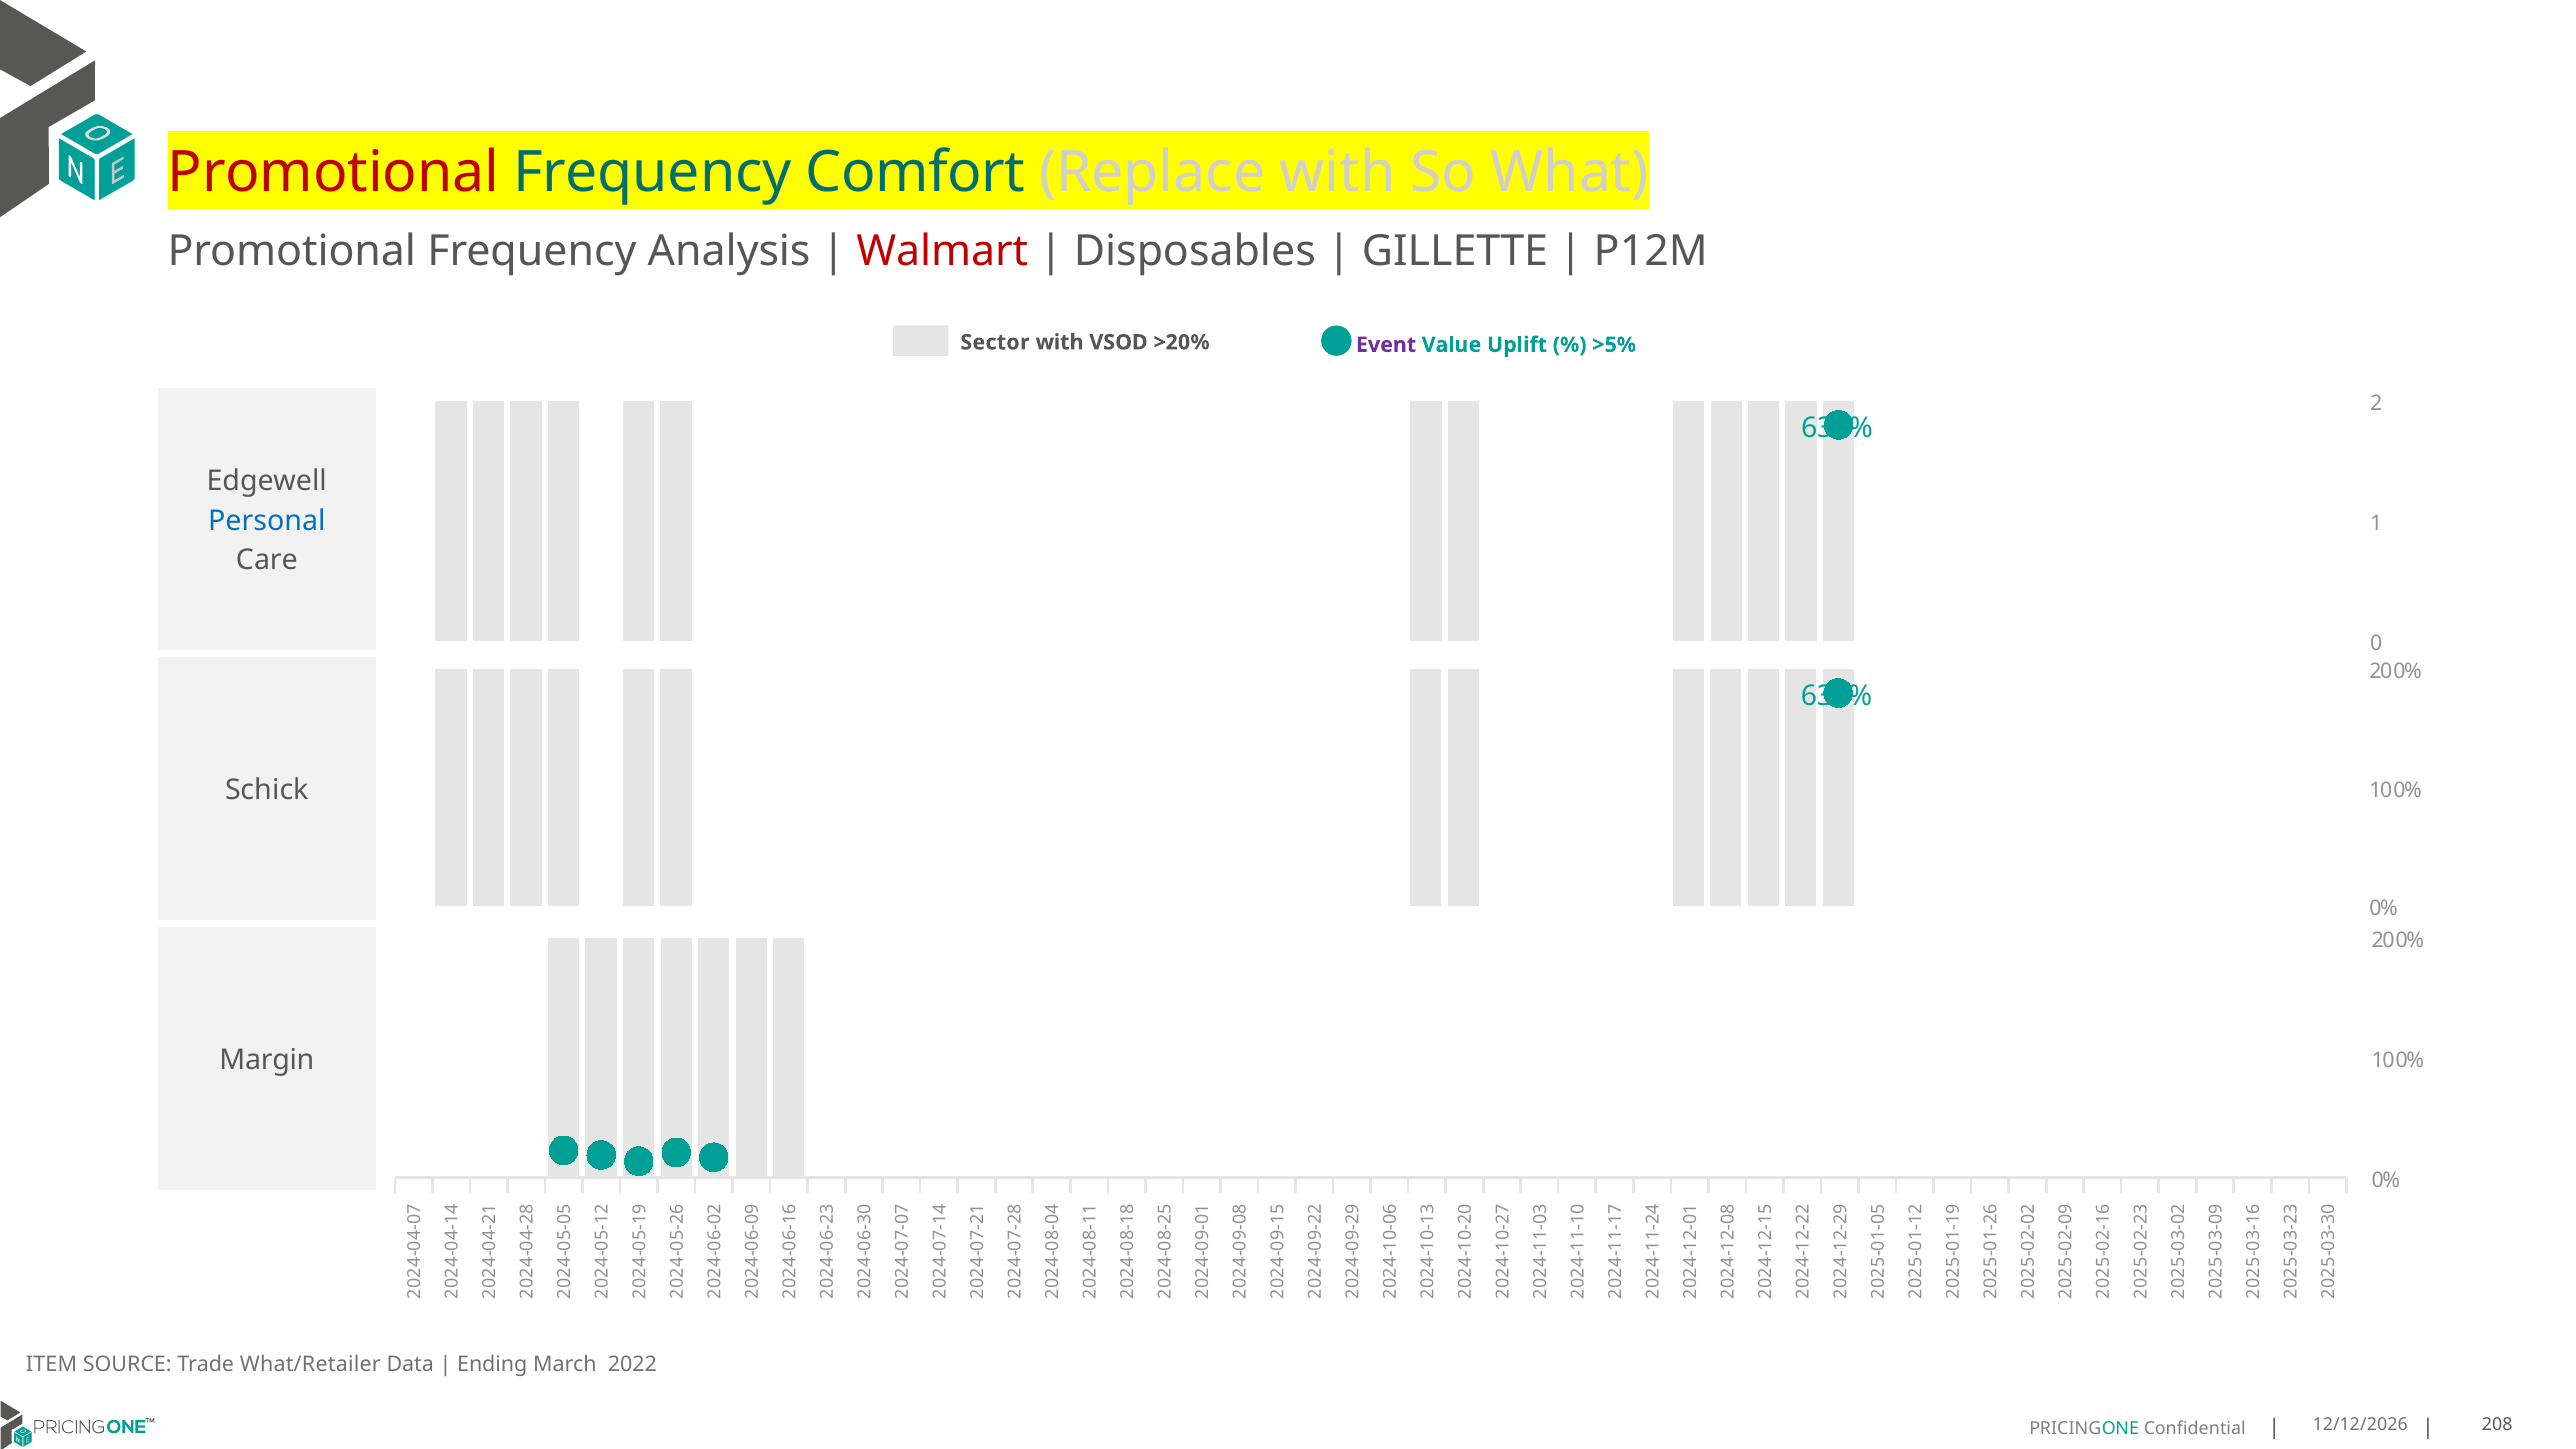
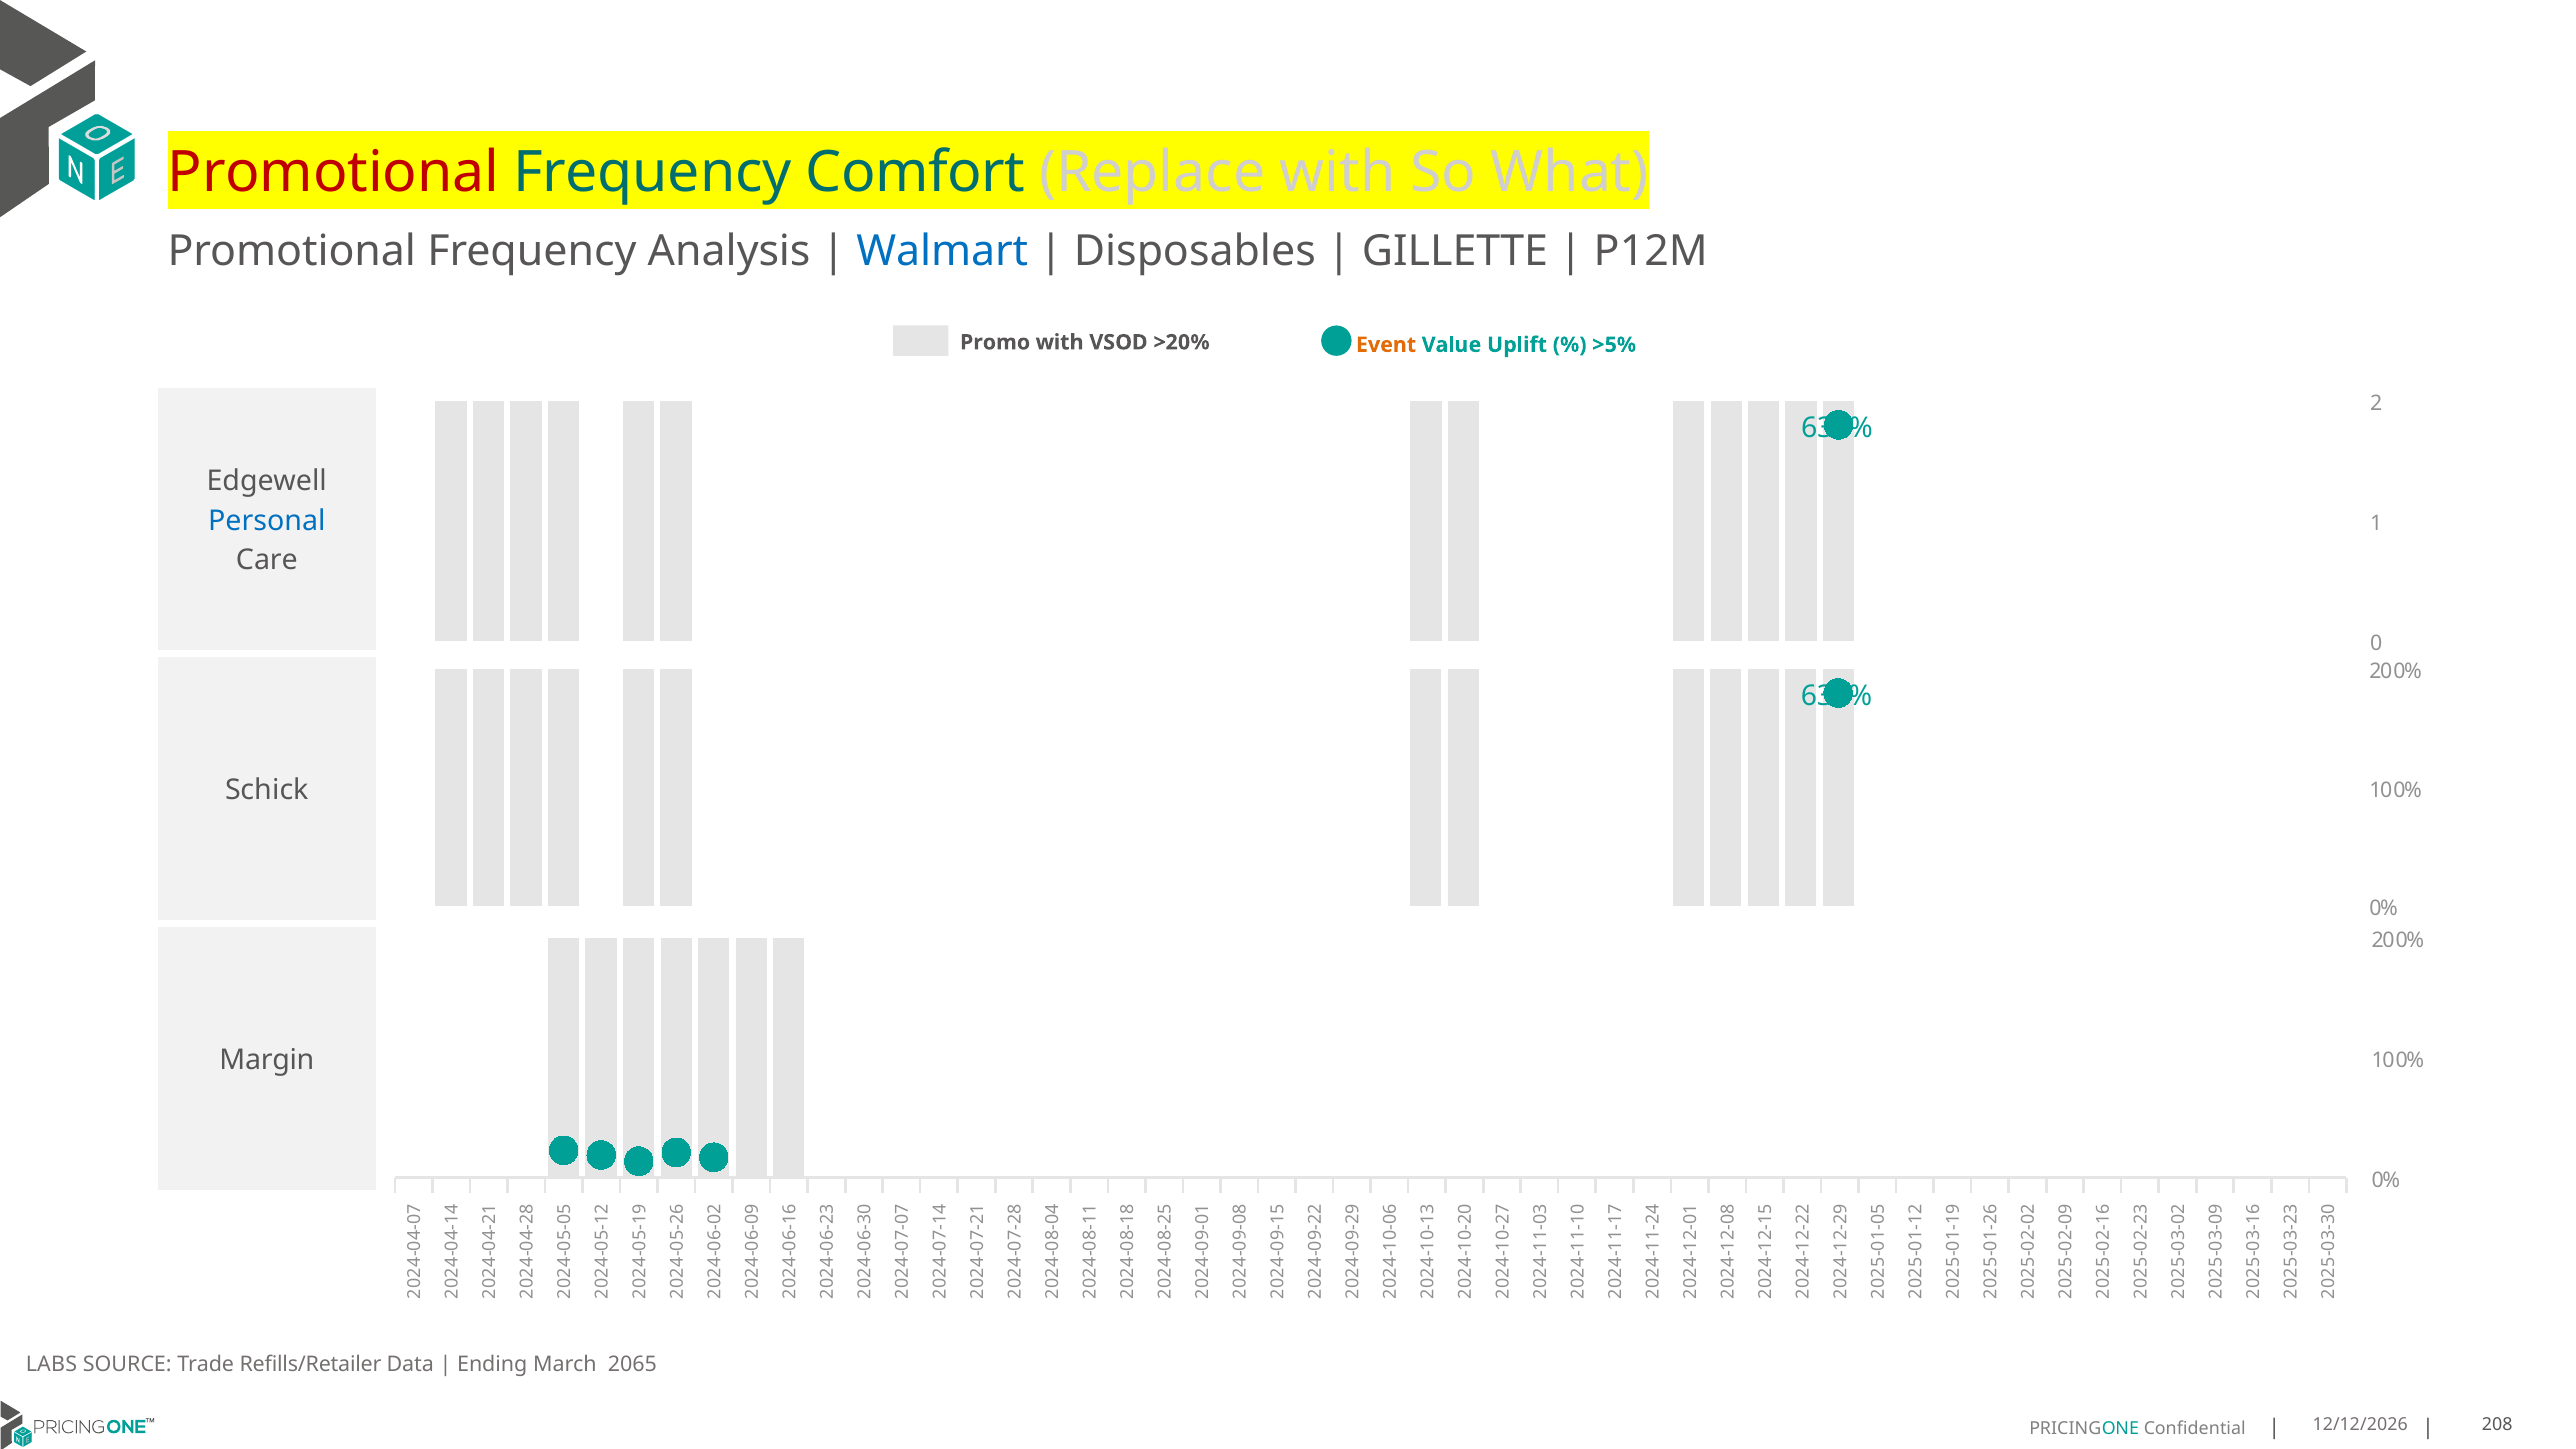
Walmart colour: red -> blue (942, 251)
Sector: Sector -> Promo (995, 342)
Event colour: purple -> orange (1386, 345)
ITEM: ITEM -> LABS (51, 1365)
What/Retailer: What/Retailer -> Refills/Retailer (311, 1365)
2022: 2022 -> 2065 (632, 1365)
